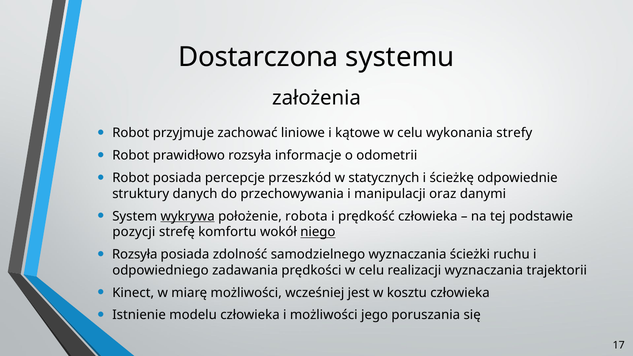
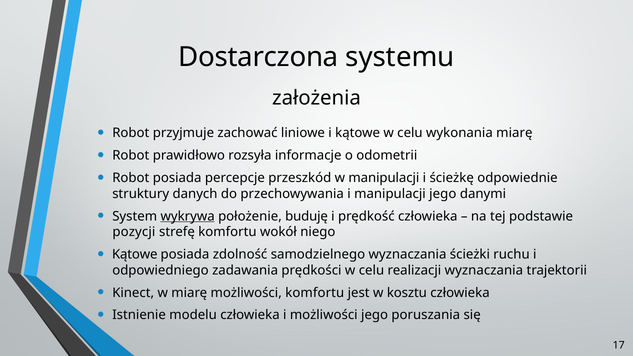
wykonania strefy: strefy -> miarę (514, 133)
w statycznych: statycznych -> manipulacji (384, 178)
manipulacji oraz: oraz -> jego (443, 194)
robota: robota -> buduję (307, 216)
niego underline: present -> none (318, 232)
Rozsyła: Rozsyła -> Kątowe (135, 254)
możliwości wcześniej: wcześniej -> komfortu (315, 293)
